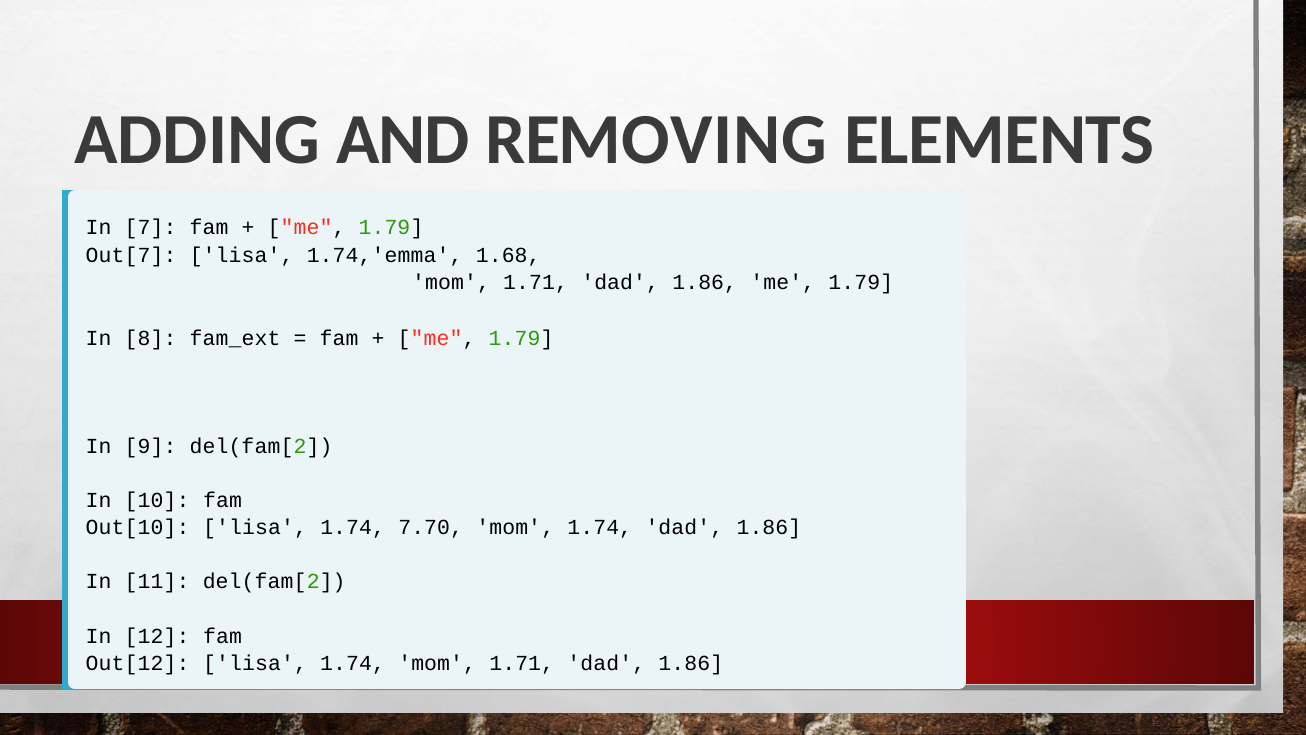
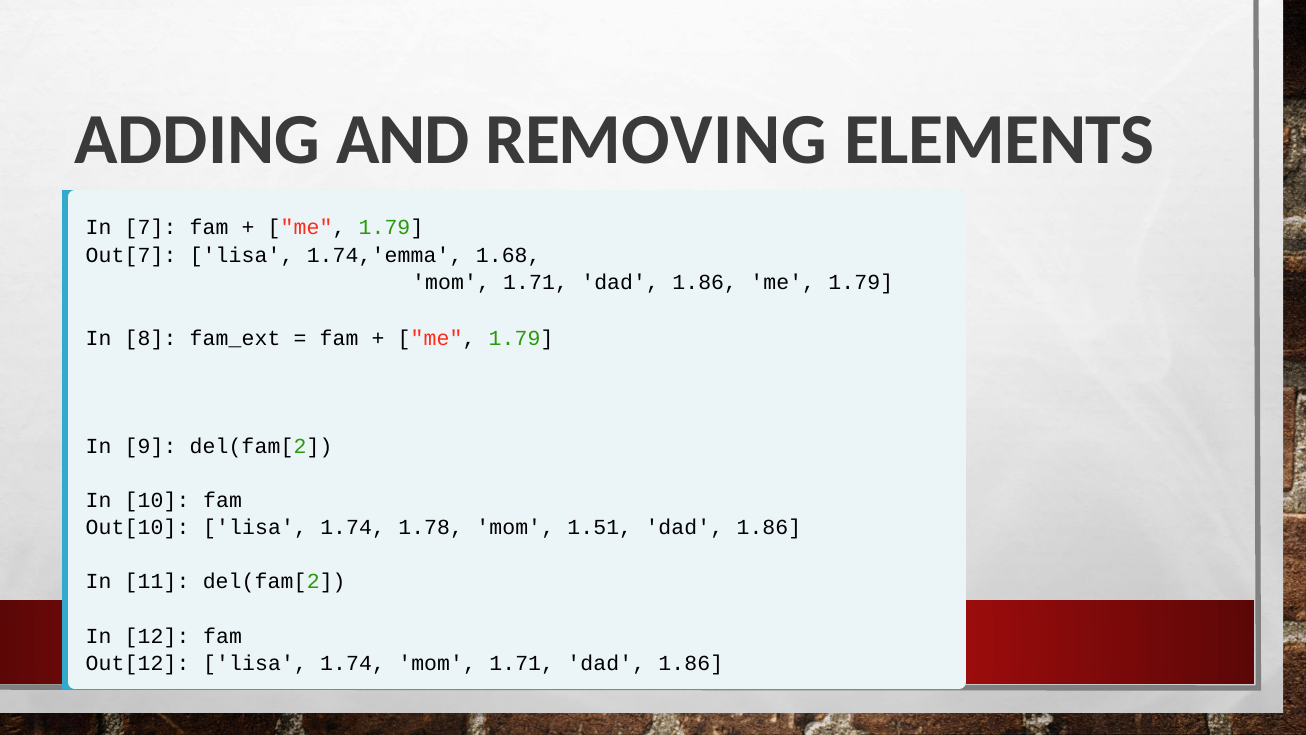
7.70: 7.70 -> 1.78 (431, 527)
mom 1.74: 1.74 -> 1.51 (600, 527)
